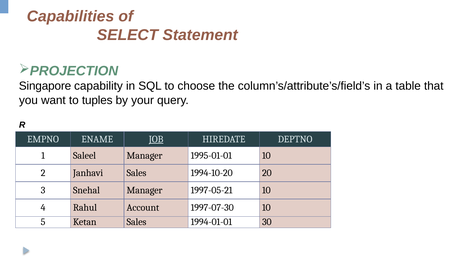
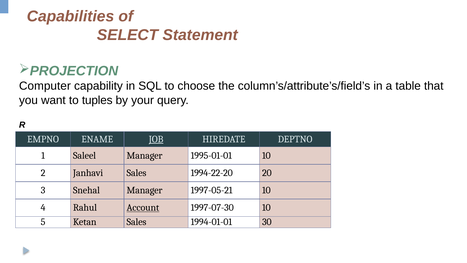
Singapore: Singapore -> Computer (45, 86)
1994-10-20: 1994-10-20 -> 1994-22-20 (212, 173)
Account underline: none -> present (143, 207)
